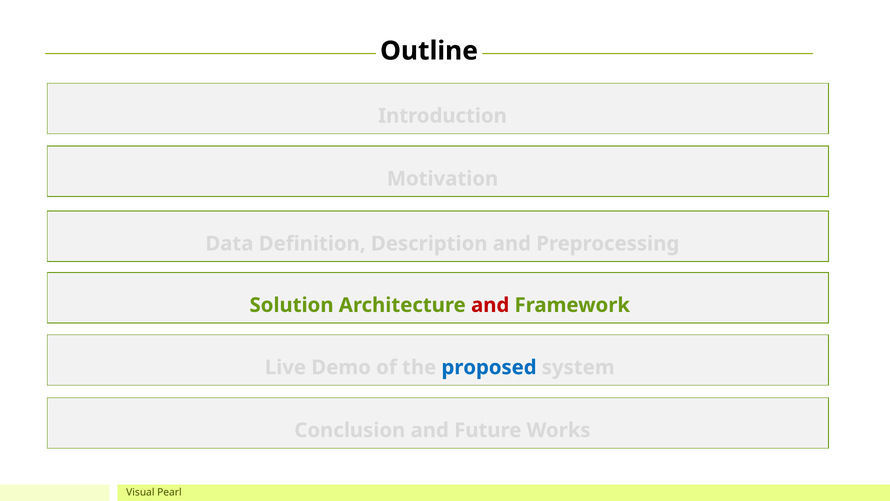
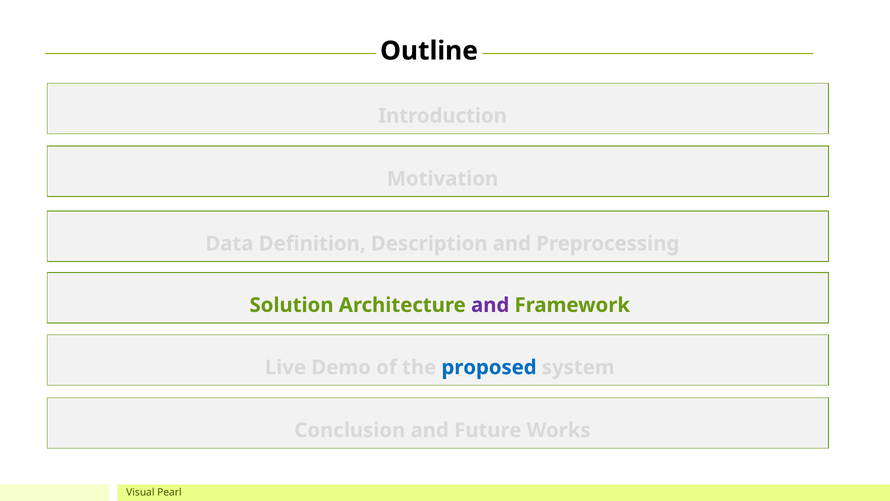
and colour: red -> purple (490, 305)
